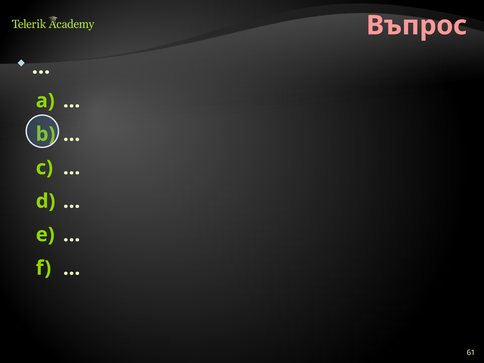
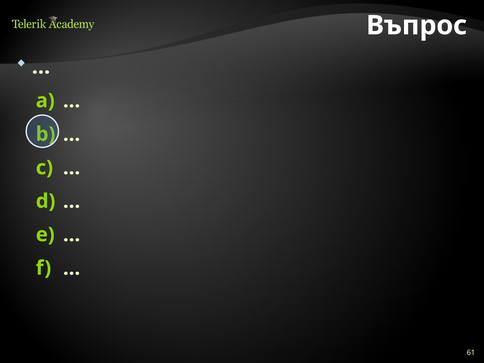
Въпрос colour: pink -> white (417, 25)
